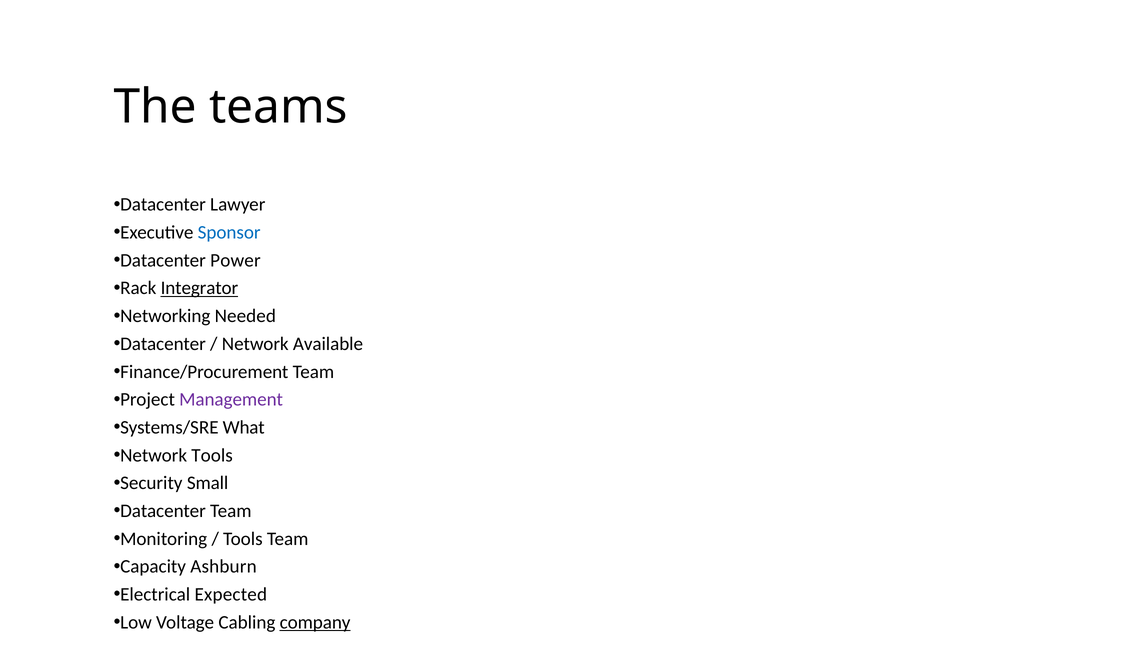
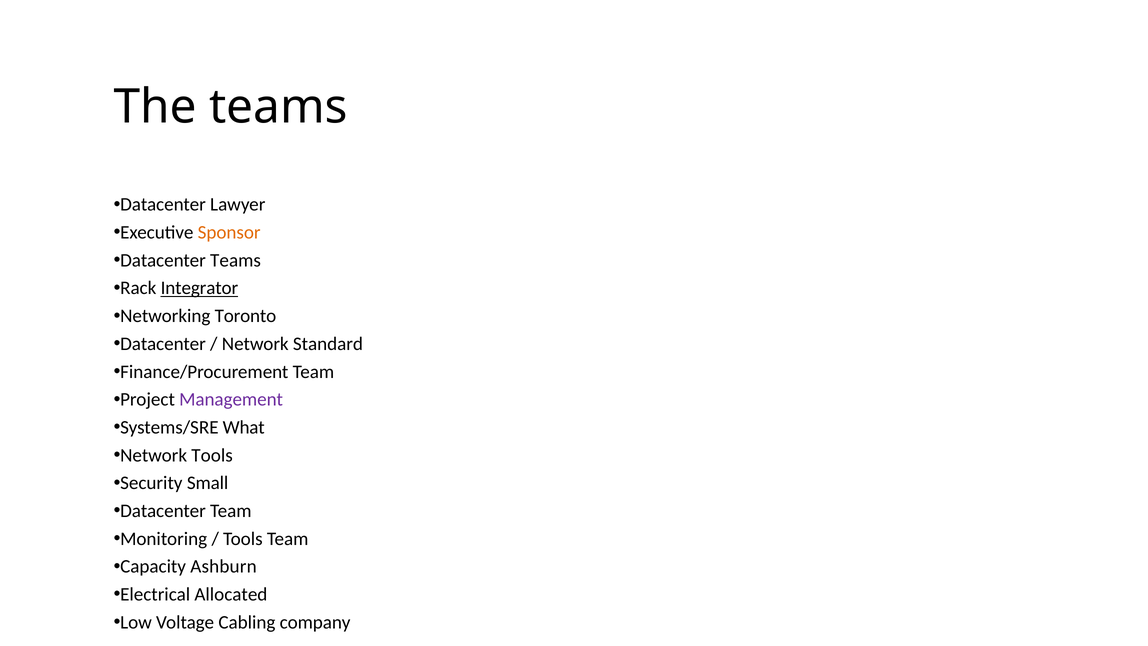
Sponsor colour: blue -> orange (229, 232)
Datacenter Power: Power -> Teams (236, 260)
Needed: Needed -> Toronto (245, 316)
Available: Available -> Standard (328, 344)
Expected: Expected -> Allocated (231, 594)
company underline: present -> none (315, 622)
